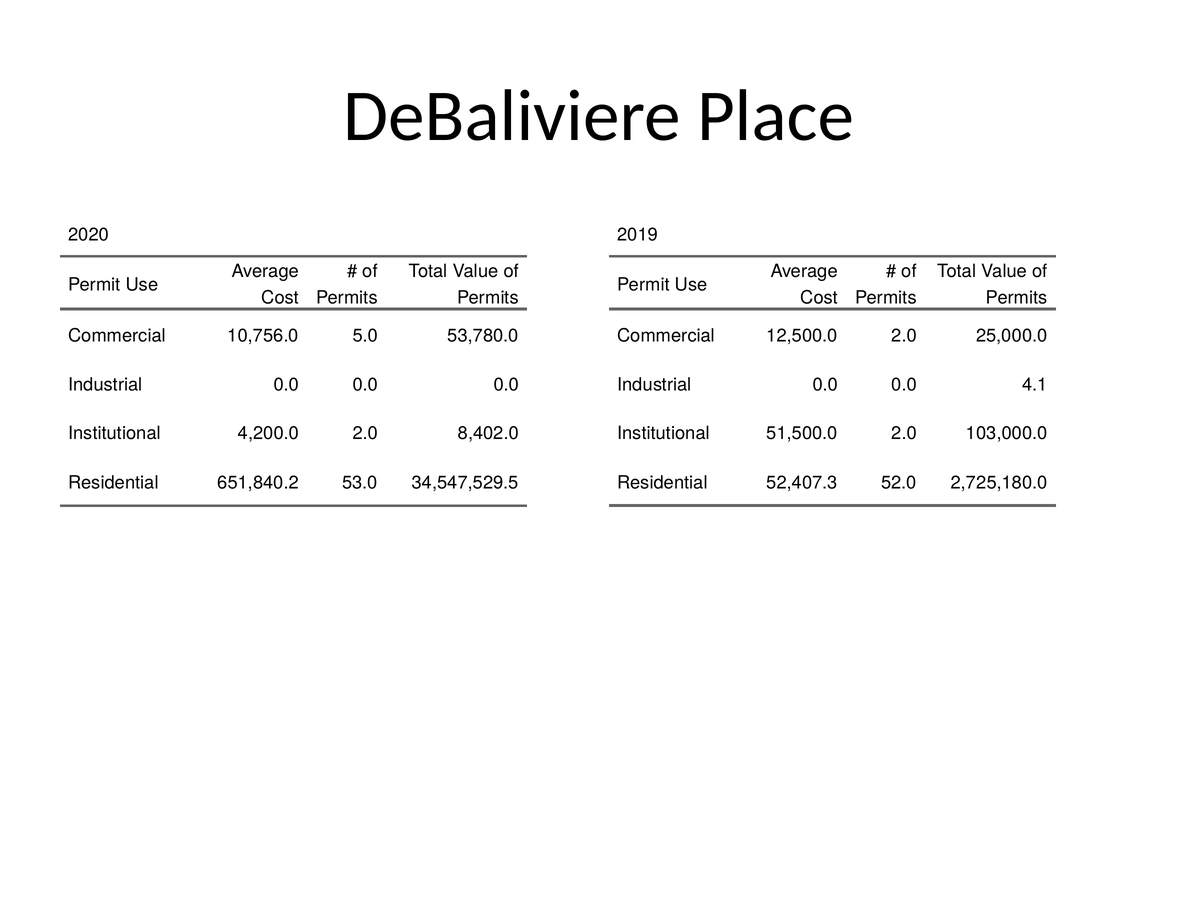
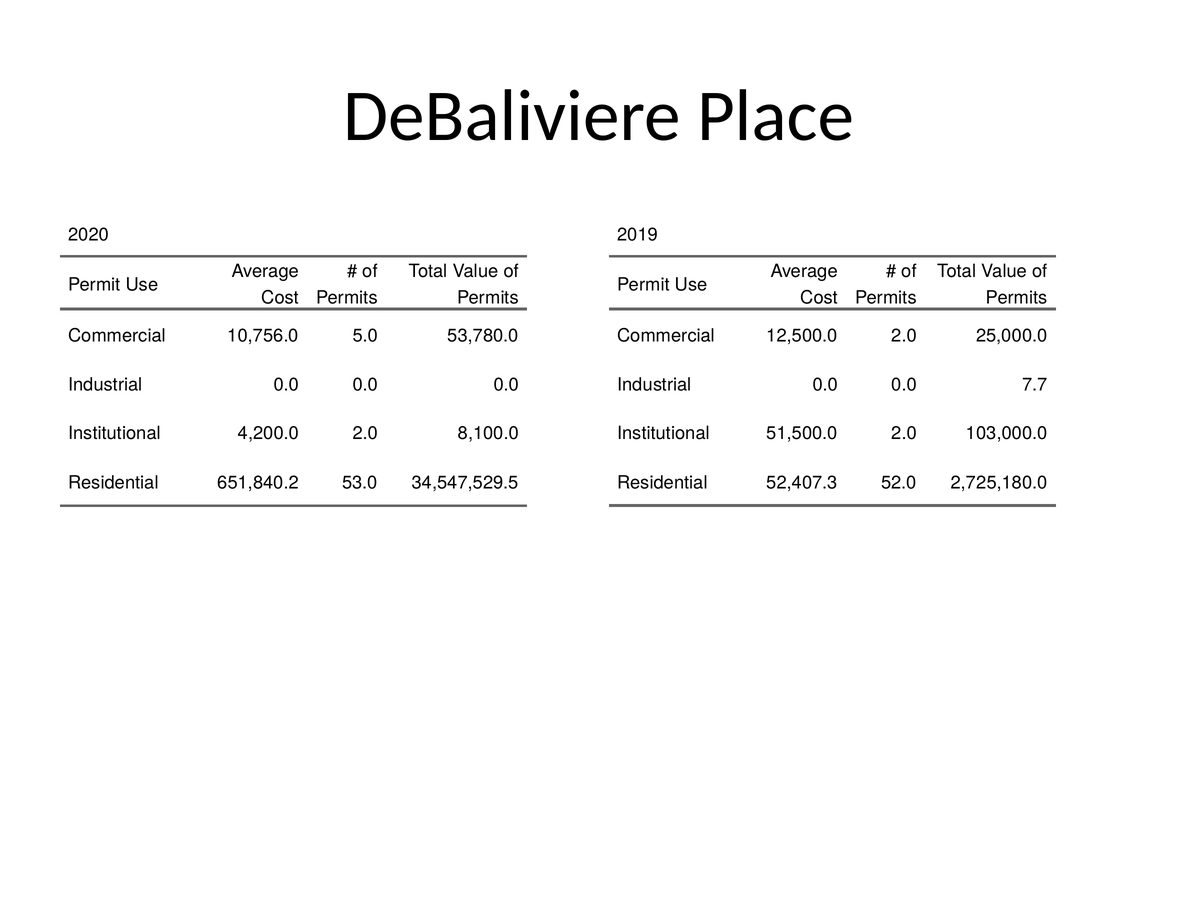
4.1: 4.1 -> 7.7 (1035, 385)
8,402.0: 8,402.0 -> 8,100.0 (488, 433)
